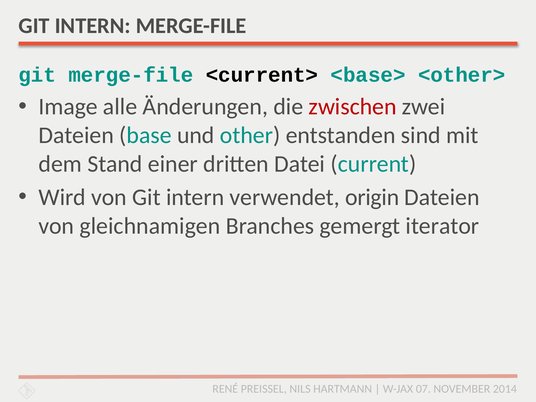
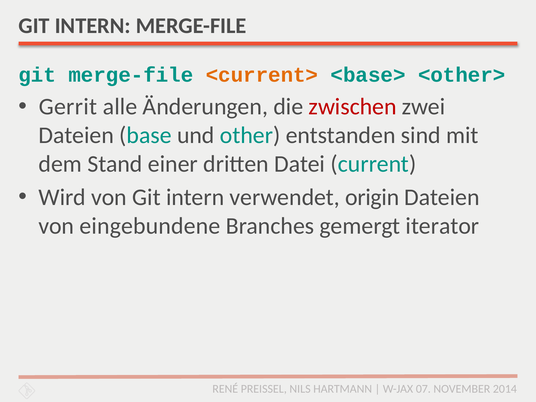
<current> colour: black -> orange (262, 75)
Image: Image -> Gerrit (68, 107)
gleichnamigen: gleichnamigen -> eingebundene (150, 226)
